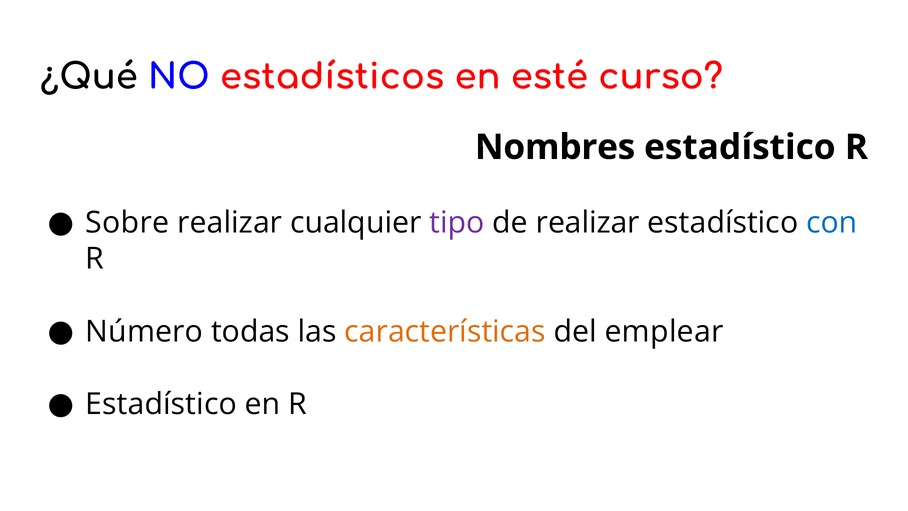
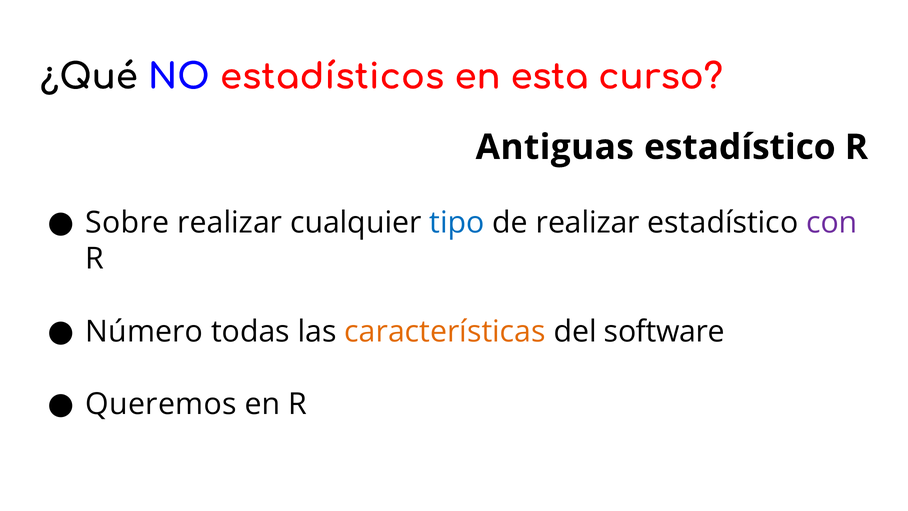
esté: esté -> esta (550, 77)
Nombres: Nombres -> Antiguas (555, 147)
tipo colour: purple -> blue (457, 223)
con colour: blue -> purple (832, 223)
emplear: emplear -> software (664, 331)
Estadístico: Estadístico -> Queremos (161, 404)
